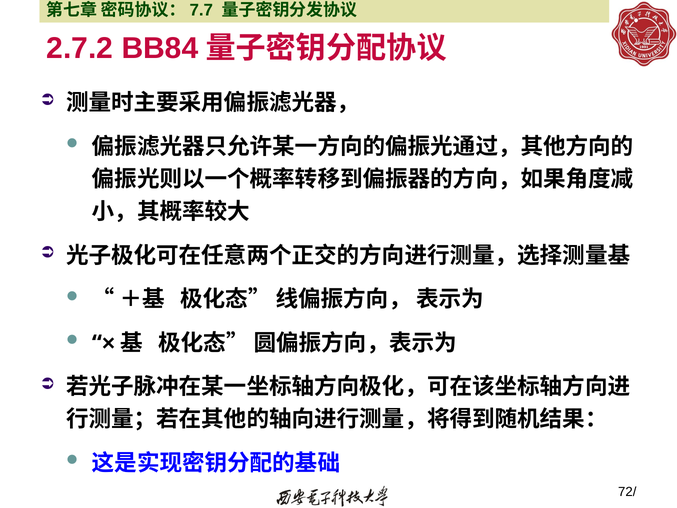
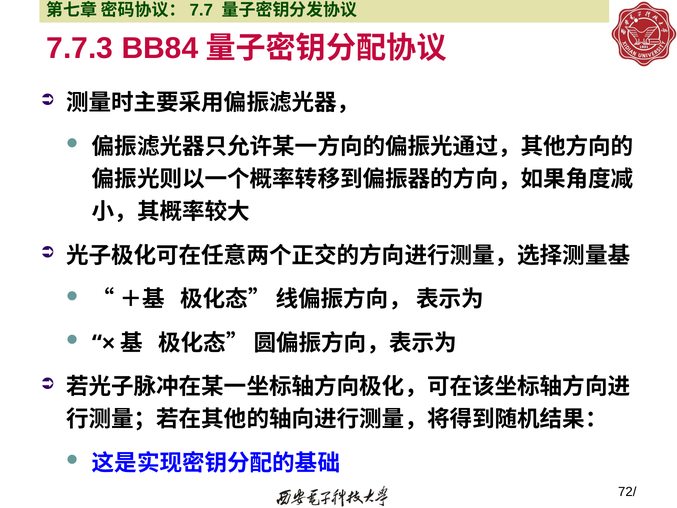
2.7.2: 2.7.2 -> 7.7.3 (80, 48)
